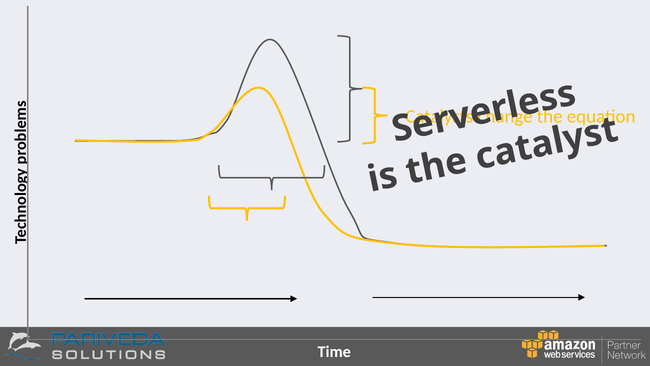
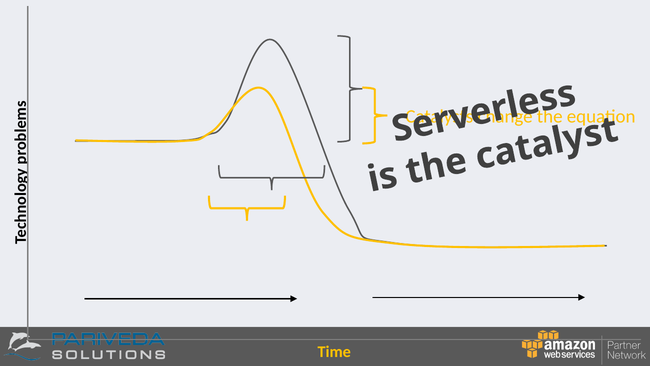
Time colour: white -> yellow (334, 352)
